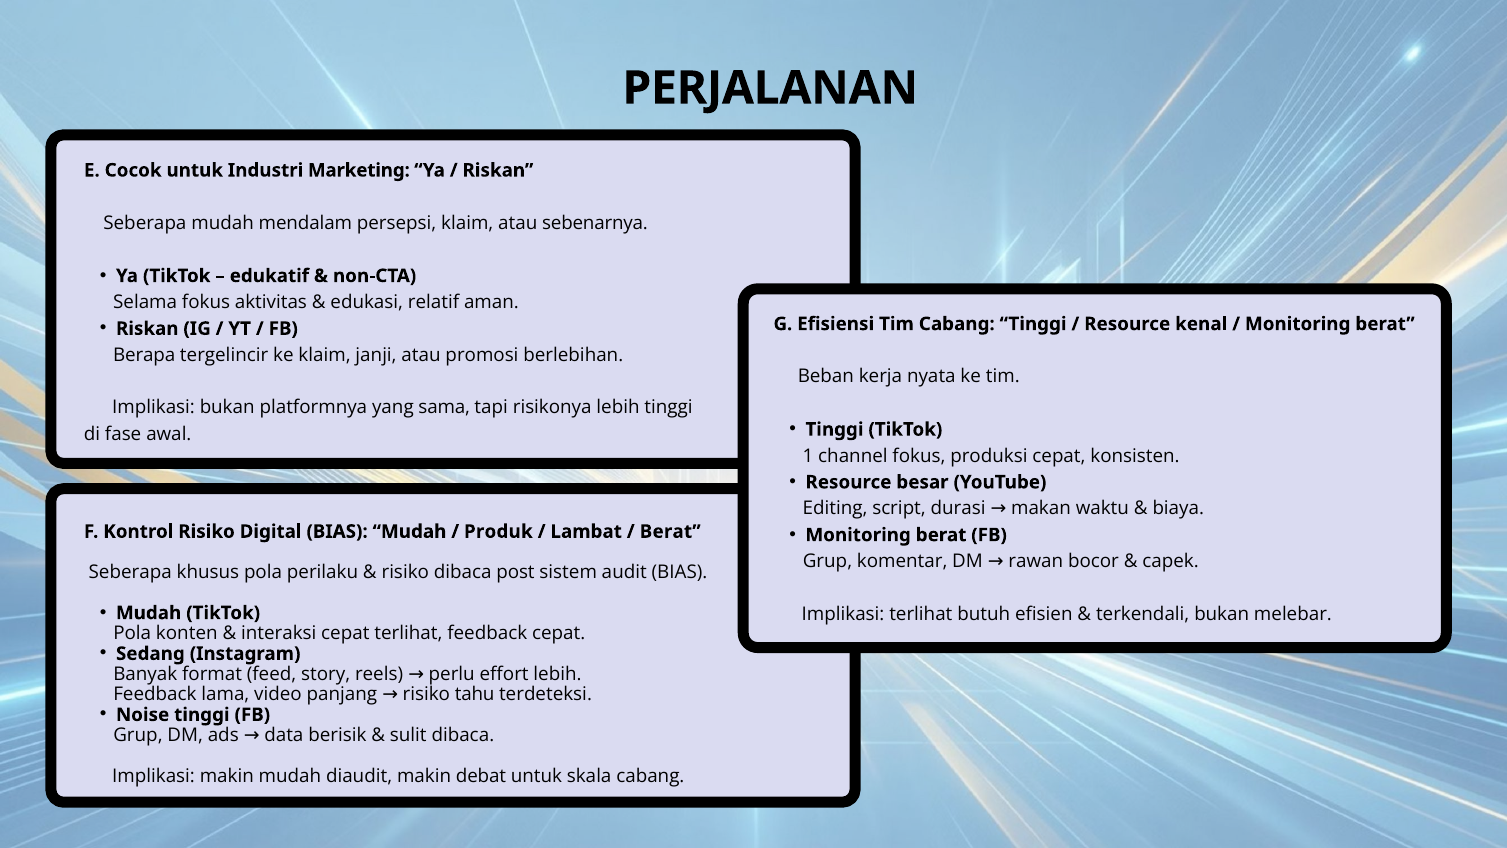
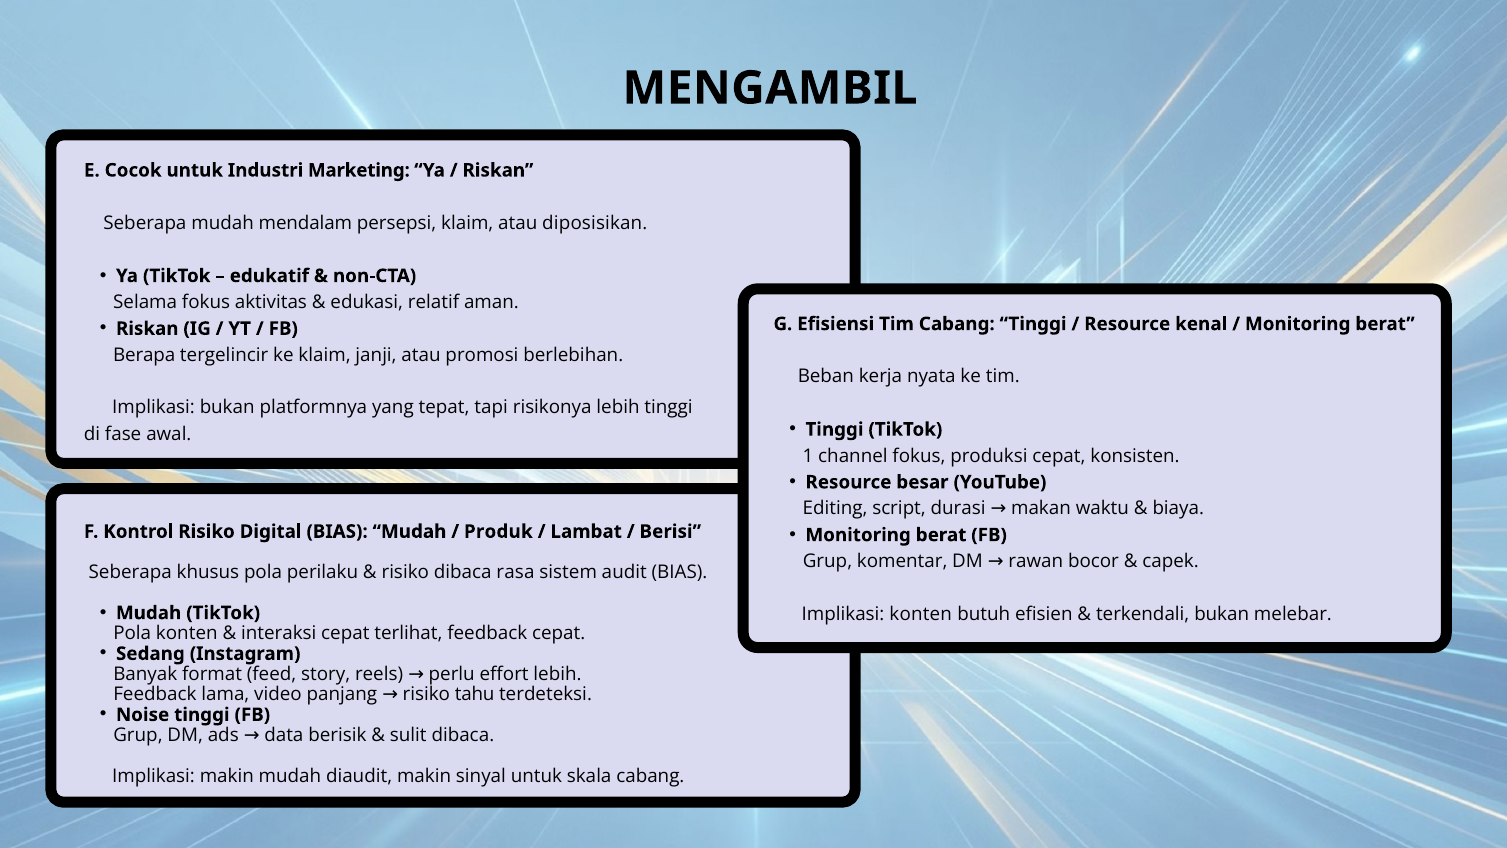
PERJALANAN: PERJALANAN -> MENGAMBIL (770, 88)
sebenarnya: sebenarnya -> diposisikan (595, 223)
sama: sama -> tepat (444, 408)
Berat: Berat -> Berisi (670, 531)
post: post -> rasa (515, 572)
Implikasi terlihat: terlihat -> konten (921, 614)
debat: debat -> sinyal (481, 776)
